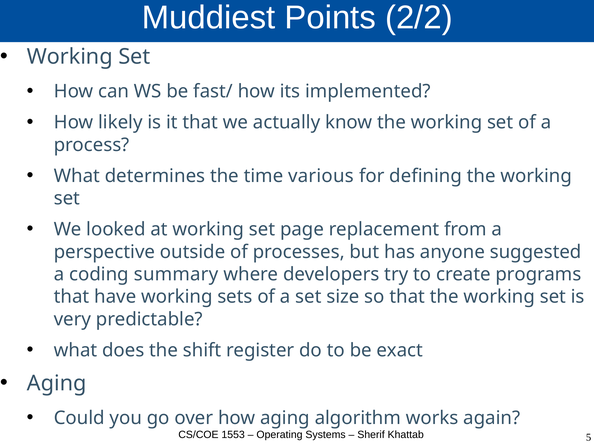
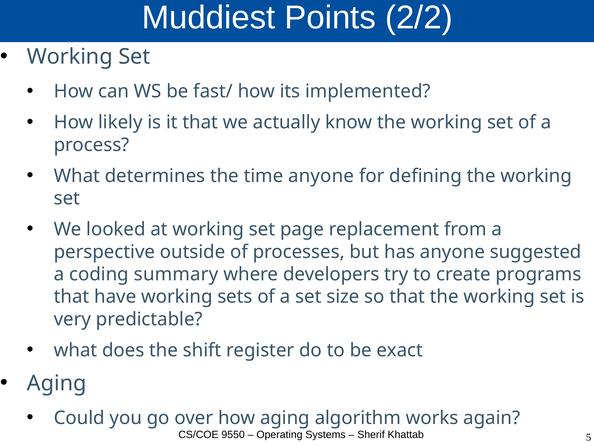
time various: various -> anyone (321, 176)
1553: 1553 -> 9550 (233, 434)
